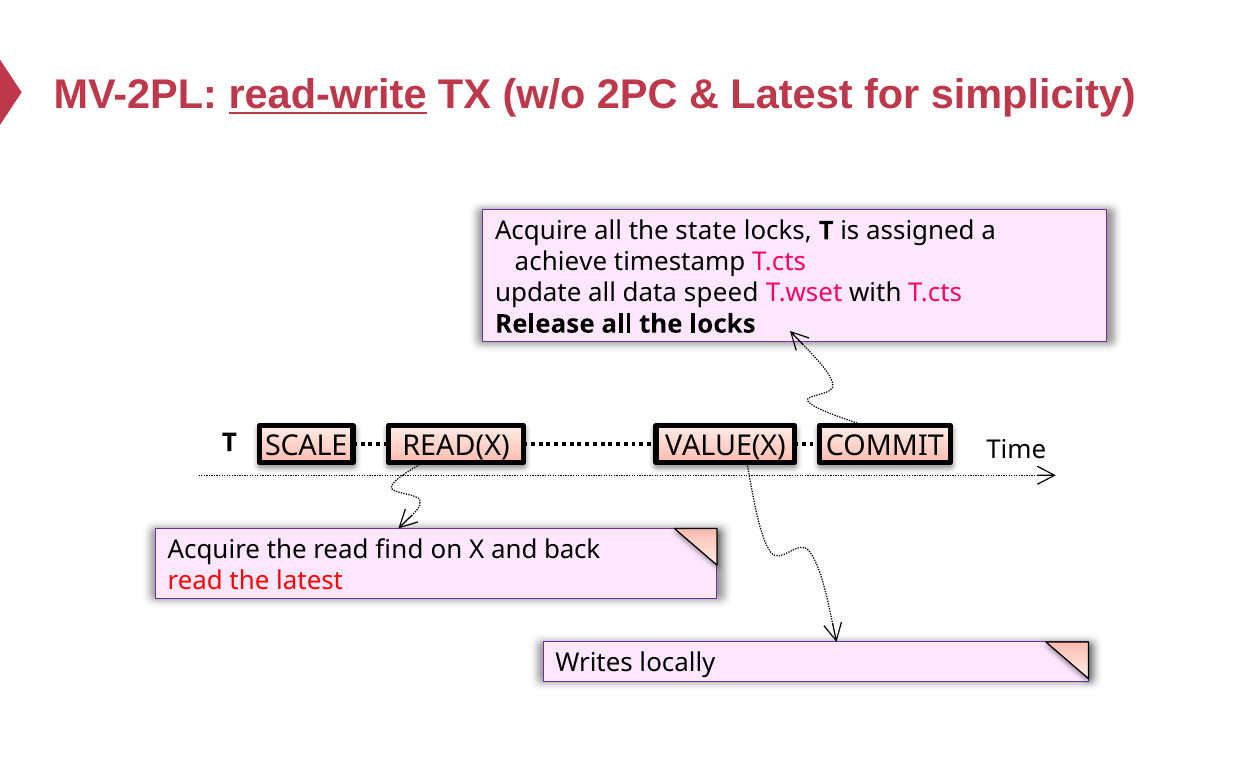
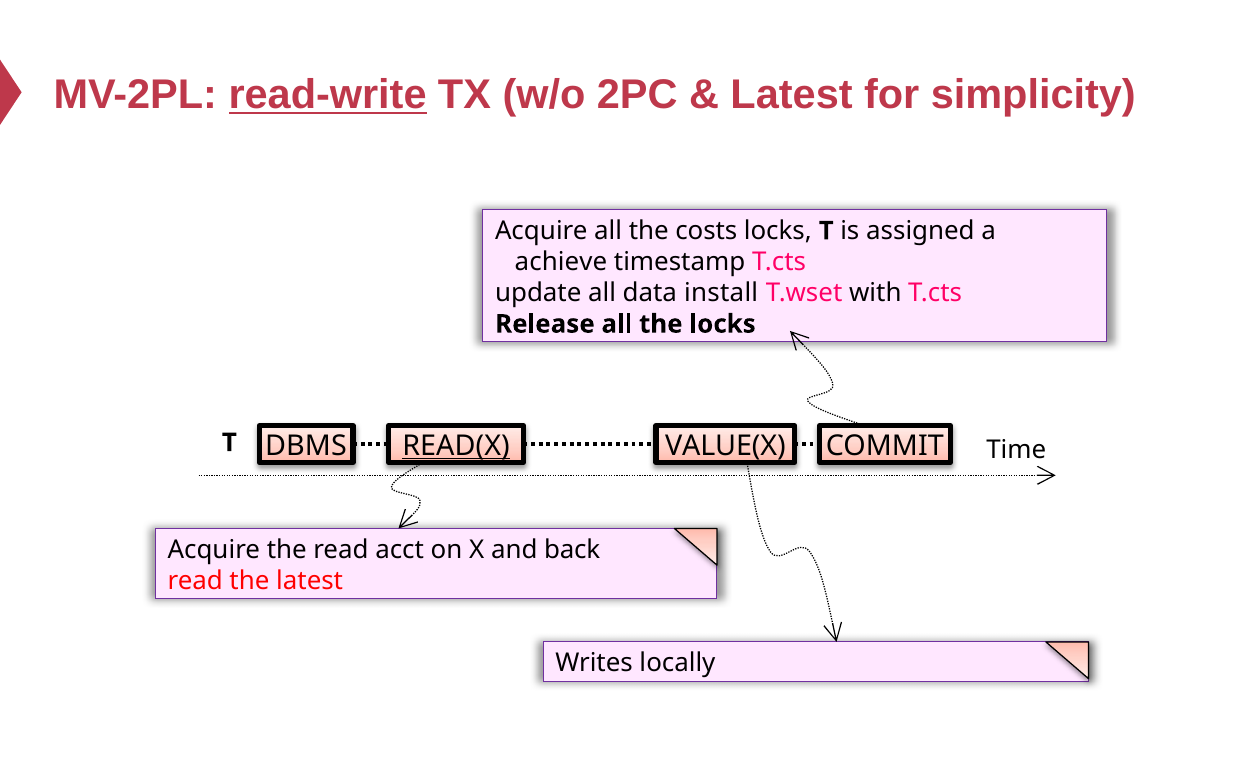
state: state -> costs (706, 231)
speed: speed -> install (721, 293)
READ(X underline: none -> present (456, 446)
SCALE: SCALE -> DBMS (306, 446)
find: find -> acct (400, 550)
